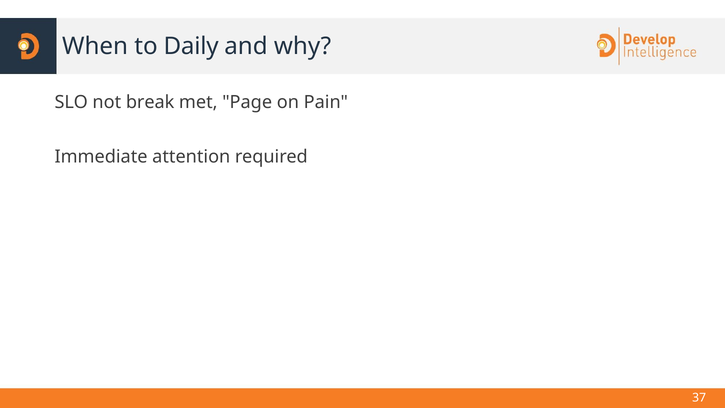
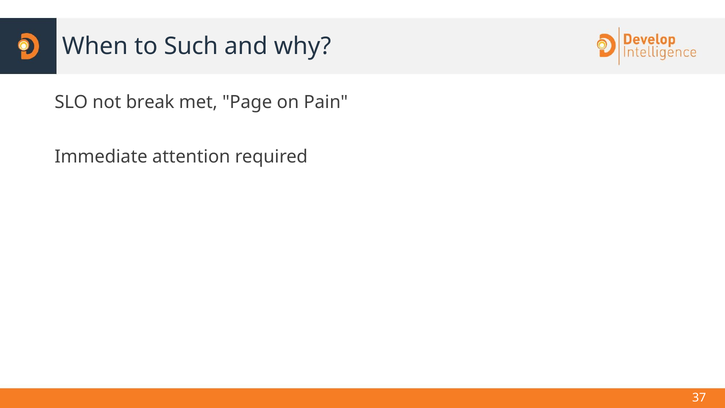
Daily: Daily -> Such (191, 46)
